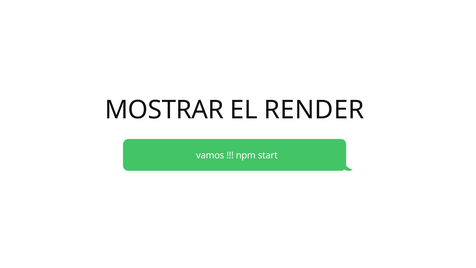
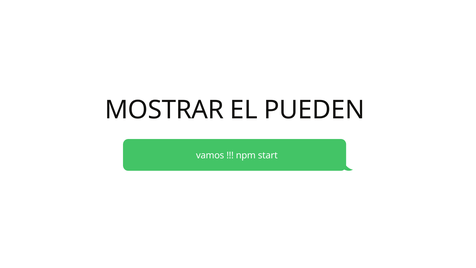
RENDER: RENDER -> PUEDEN (314, 110)
